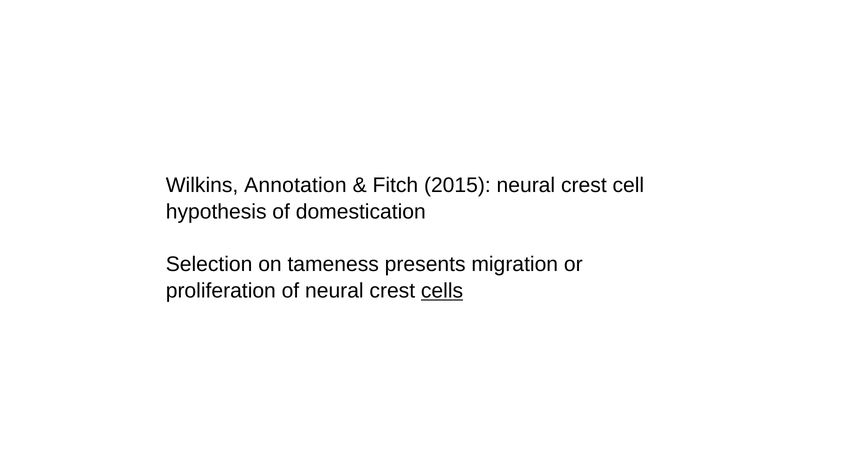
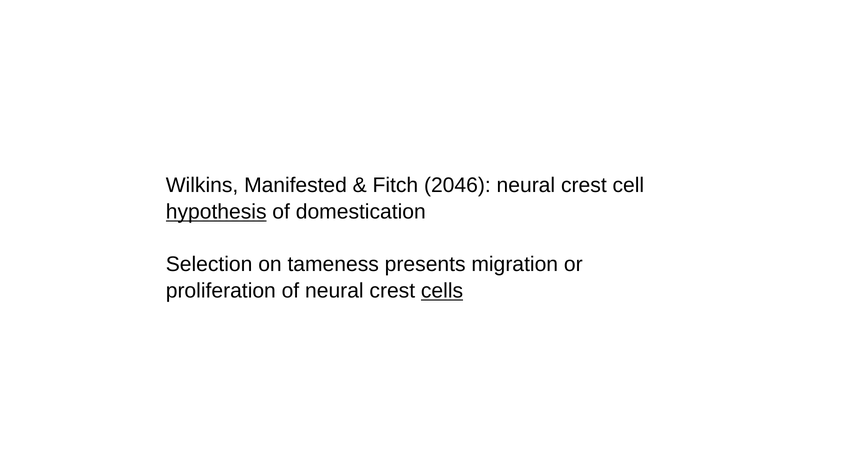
Annotation: Annotation -> Manifested (296, 186)
2015: 2015 -> 2046 (457, 186)
hypothesis underline: none -> present (216, 212)
